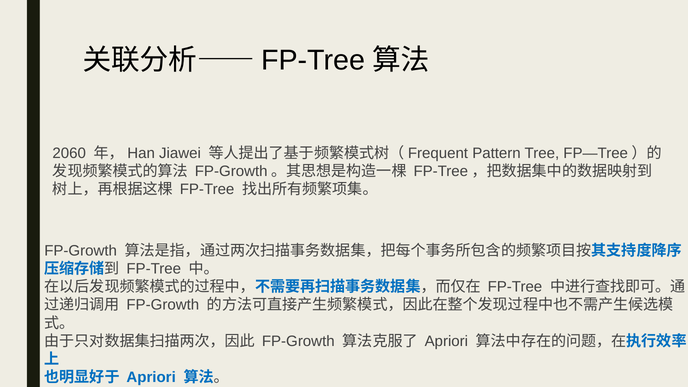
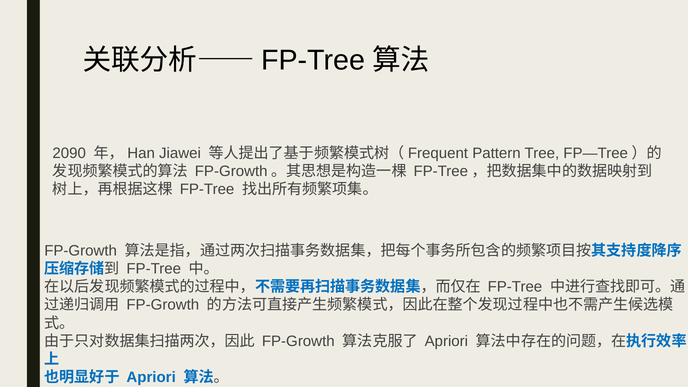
2060: 2060 -> 2090 (69, 153)
